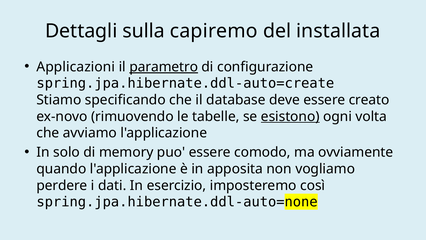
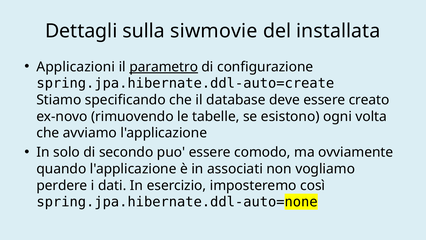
capiremo: capiremo -> siwmovie (214, 31)
esistono underline: present -> none (290, 116)
memory: memory -> secondo (126, 152)
apposita: apposita -> associati (235, 169)
